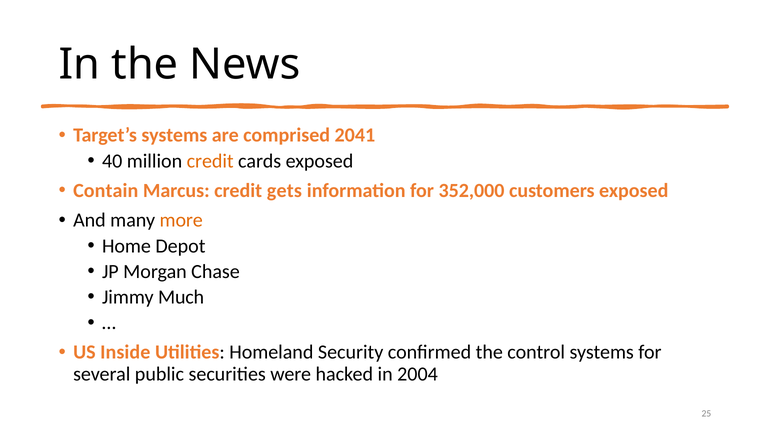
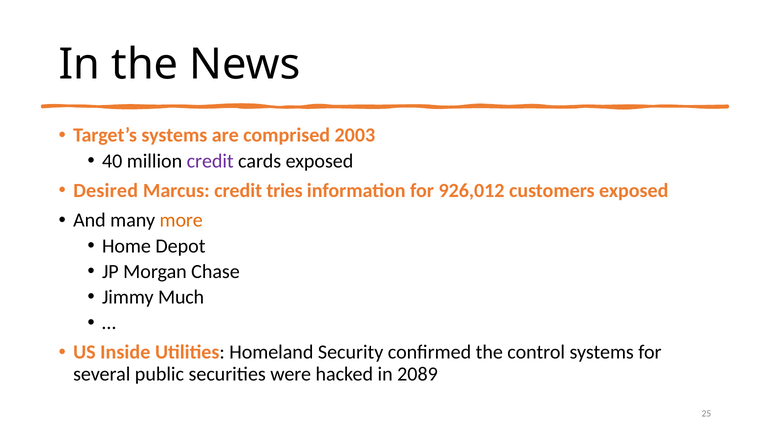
2041: 2041 -> 2003 (355, 135)
credit colour: orange -> purple (210, 161)
Contain: Contain -> Desired (106, 191)
gets: gets -> tries (285, 191)
352,000: 352,000 -> 926,012 (472, 191)
2004: 2004 -> 2089 (418, 374)
